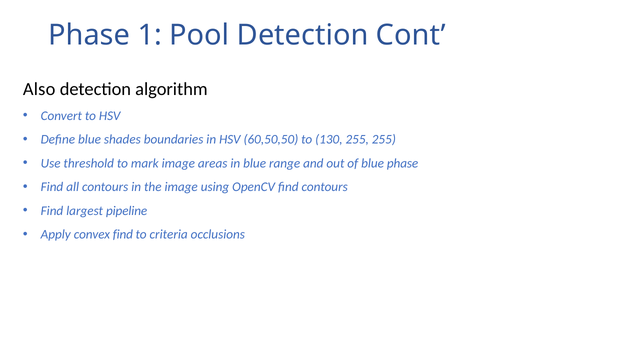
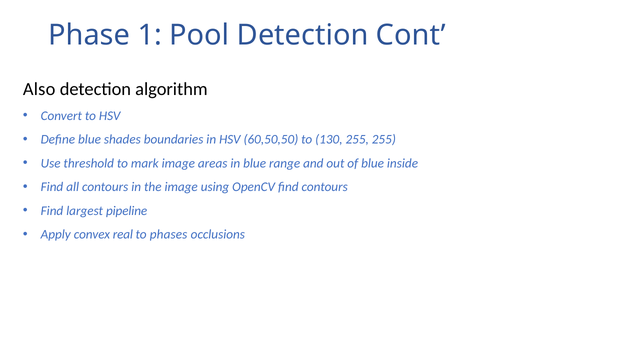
blue phase: phase -> inside (403, 163)
convex find: find -> real (123, 234)
criteria: criteria -> phases (169, 234)
